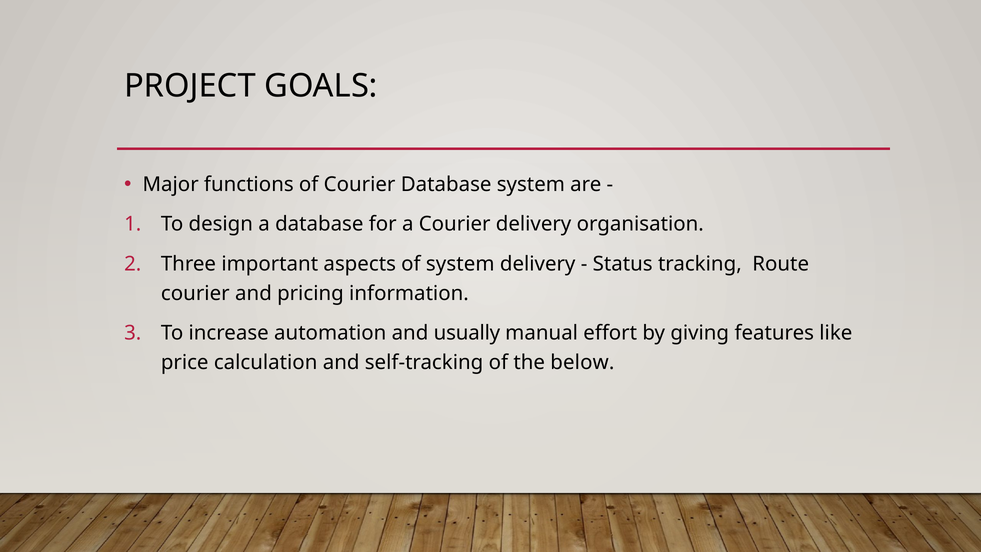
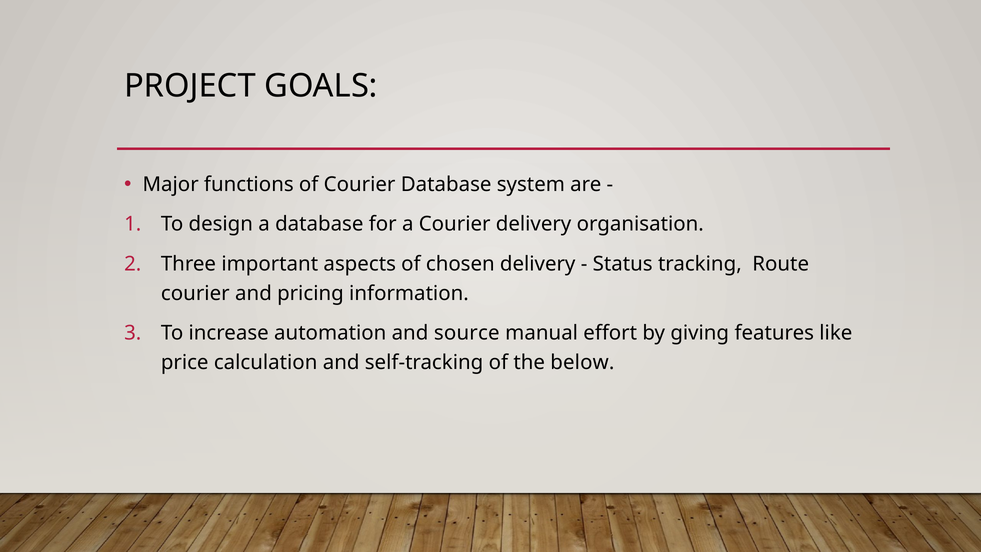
of system: system -> chosen (460, 264)
usually: usually -> source (467, 333)
